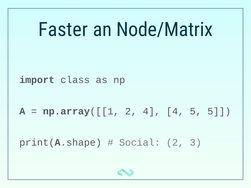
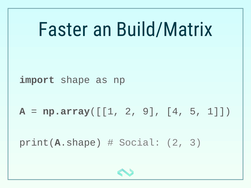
Node/Matrix: Node/Matrix -> Build/Matrix (164, 30)
class: class -> shape (75, 80)
2 4: 4 -> 9 (152, 111)
5 5: 5 -> 1 (219, 111)
